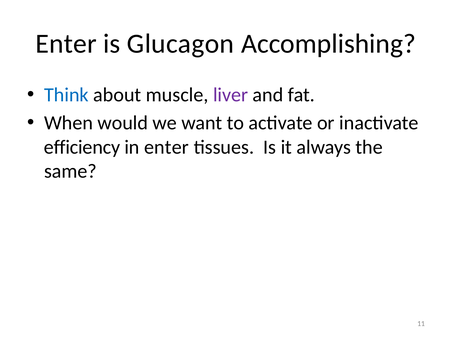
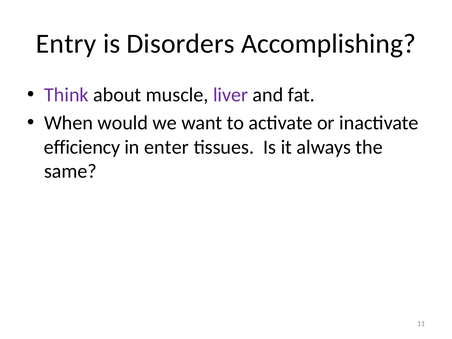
Enter: Enter -> Entry (66, 44)
Glucagon: Glucagon -> Disorders (181, 44)
Think colour: blue -> purple (66, 95)
